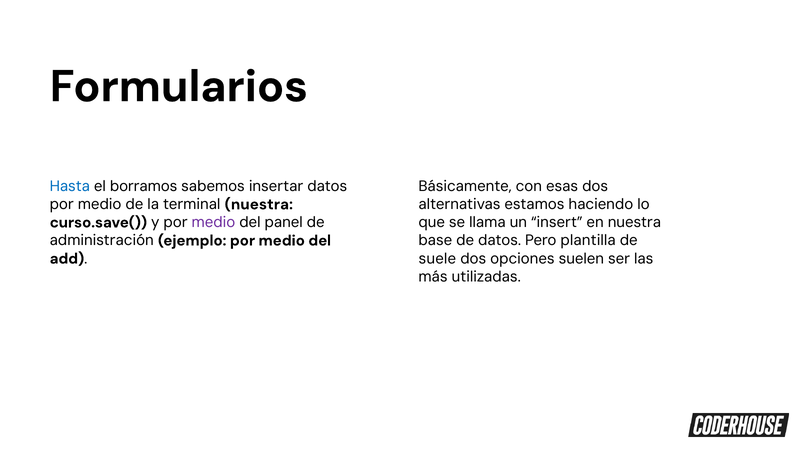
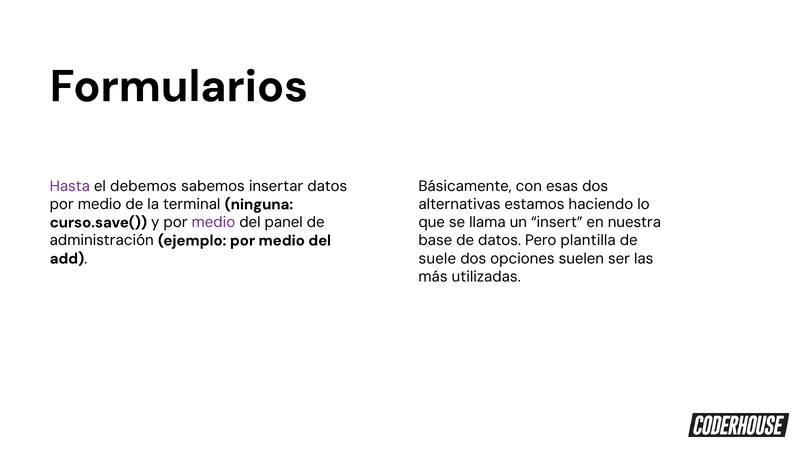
Hasta colour: blue -> purple (70, 186)
borramos: borramos -> debemos (143, 186)
terminal nuestra: nuestra -> ninguna (259, 204)
